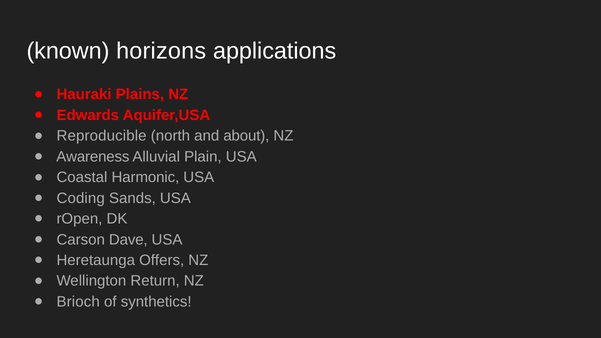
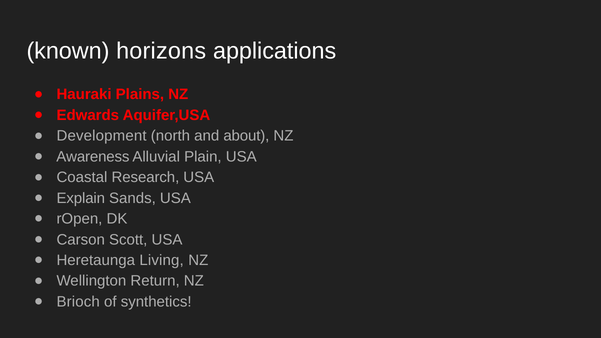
Reproducible: Reproducible -> Development (102, 136)
Harmonic: Harmonic -> Research (145, 177)
Coding: Coding -> Explain (81, 198)
Dave: Dave -> Scott (128, 240)
Offers: Offers -> Living (162, 260)
